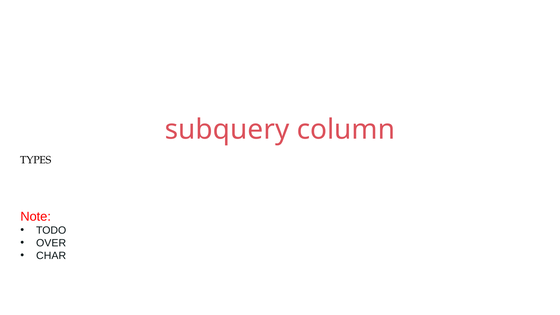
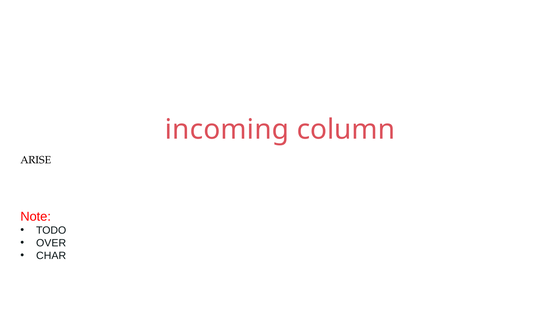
subquery: subquery -> incoming (227, 130)
TYPES: TYPES -> ARISE (36, 160)
